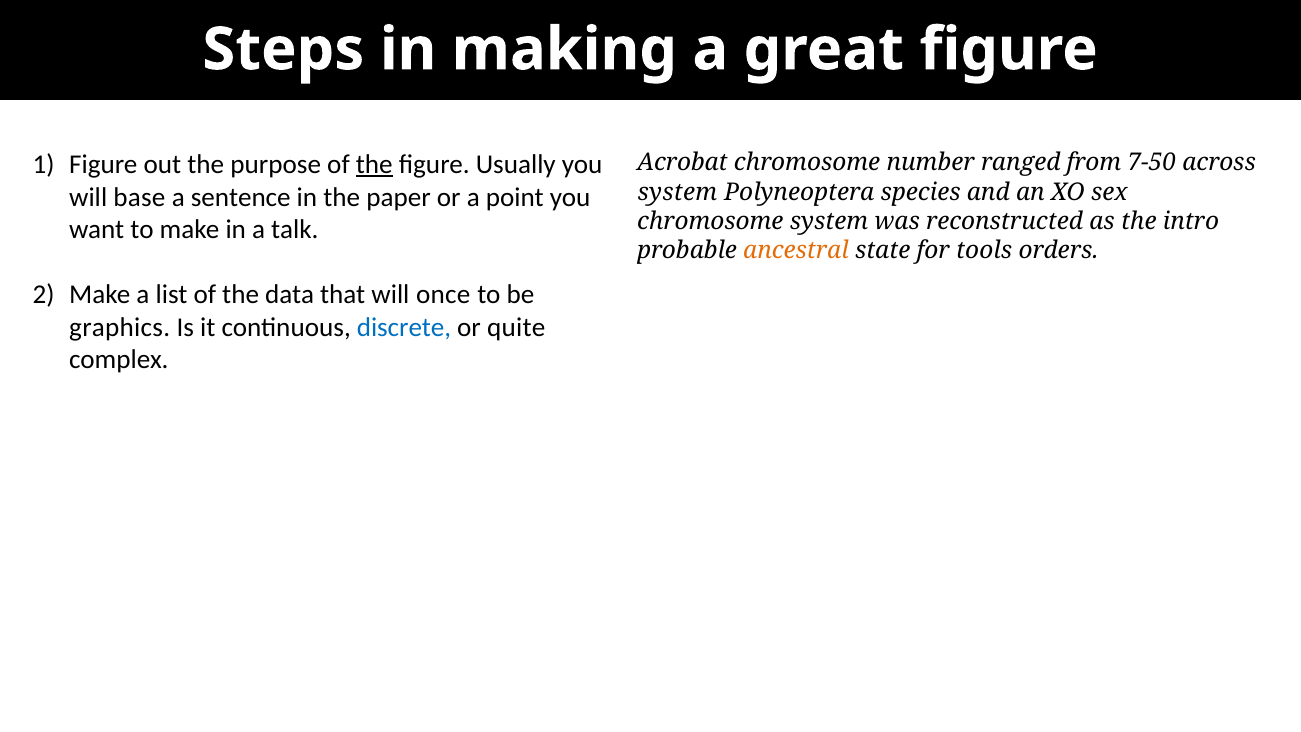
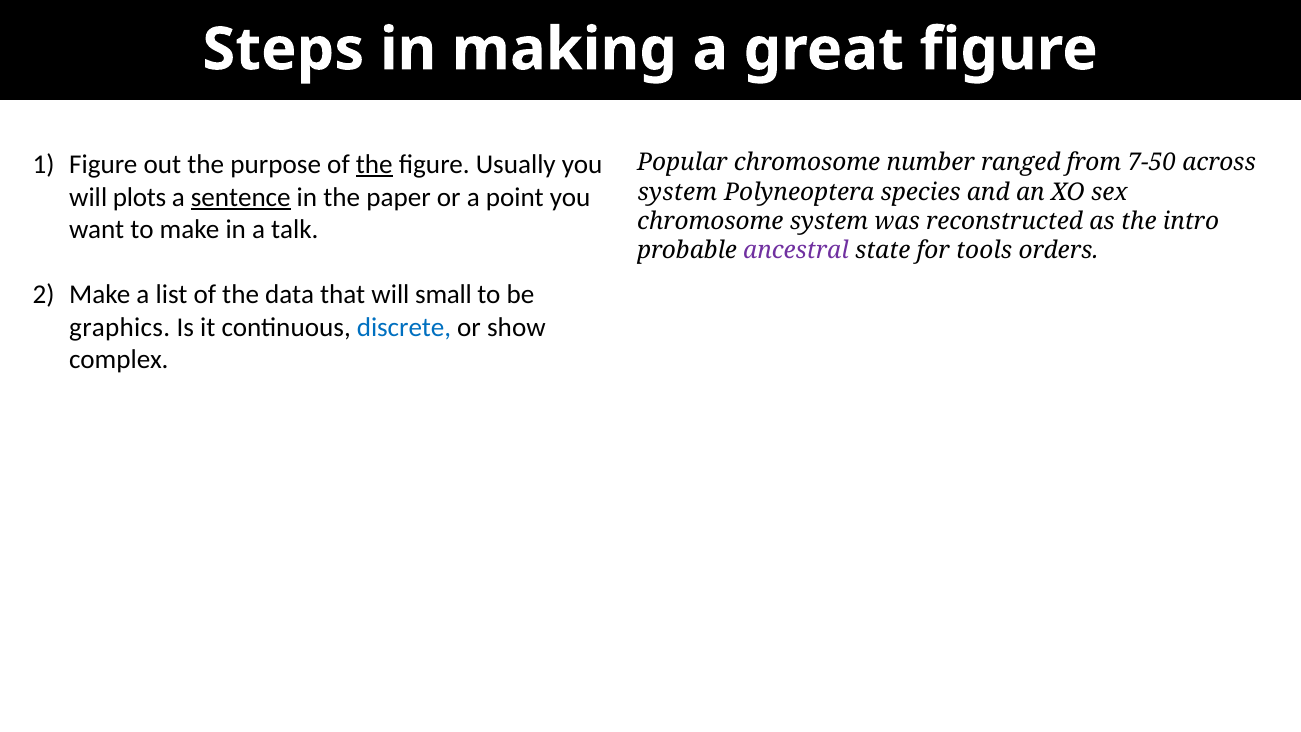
Acrobat: Acrobat -> Popular (682, 163)
base: base -> plots (140, 197)
sentence underline: none -> present (241, 197)
ancestral colour: orange -> purple (796, 250)
once: once -> small (443, 295)
quite: quite -> show (516, 327)
